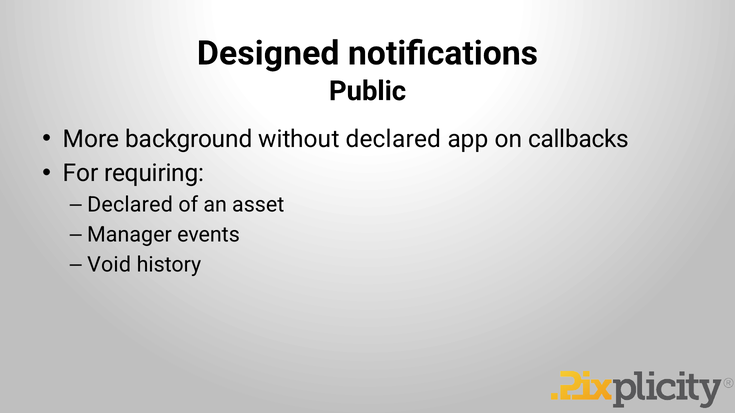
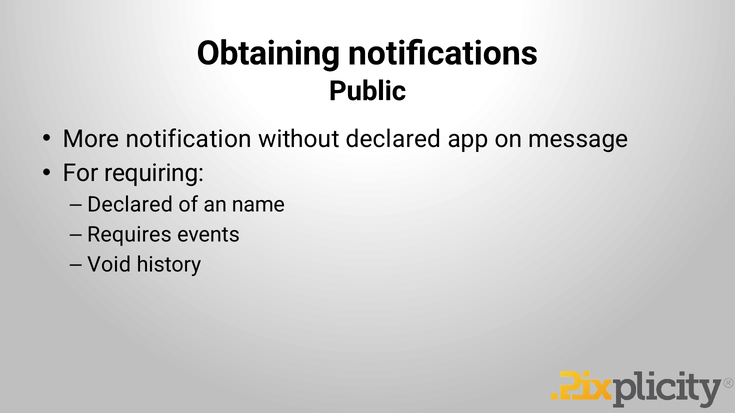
Designed: Designed -> Obtaining (268, 53)
background: background -> notification (189, 139)
callbacks: callbacks -> message (578, 139)
asset: asset -> name (258, 205)
Manager: Manager -> Requires (129, 235)
